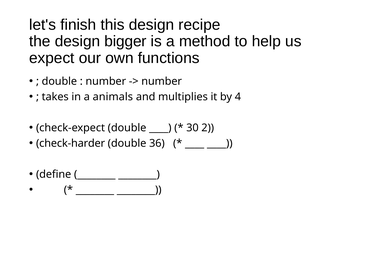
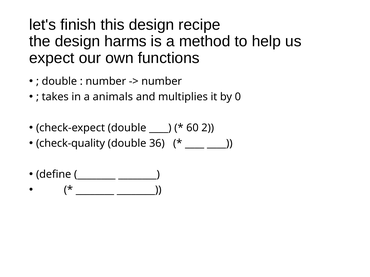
bigger: bigger -> harms (126, 41)
4: 4 -> 0 (238, 97)
30: 30 -> 60 (192, 128)
check-harder: check-harder -> check-quality (71, 144)
